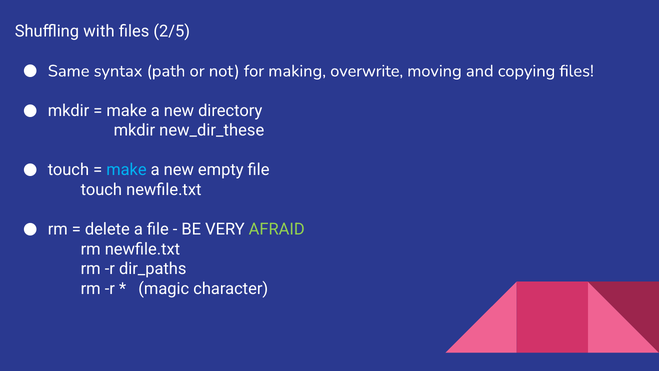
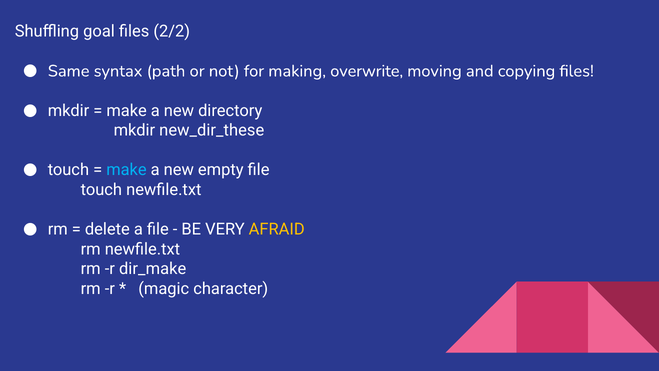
with: with -> goal (99, 31)
2/5: 2/5 -> 2/2 (172, 31)
AFRAID colour: light green -> yellow (277, 229)
dir_paths: dir_paths -> dir_make (153, 269)
